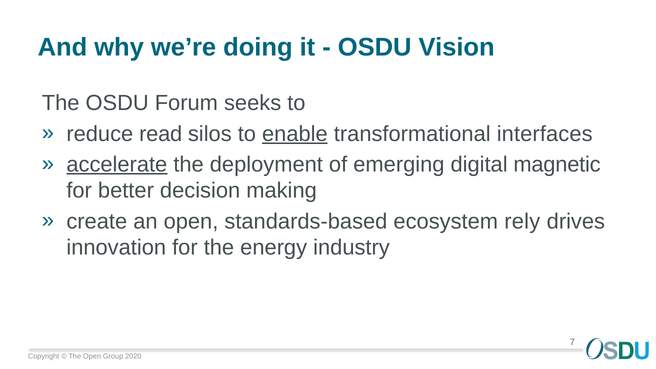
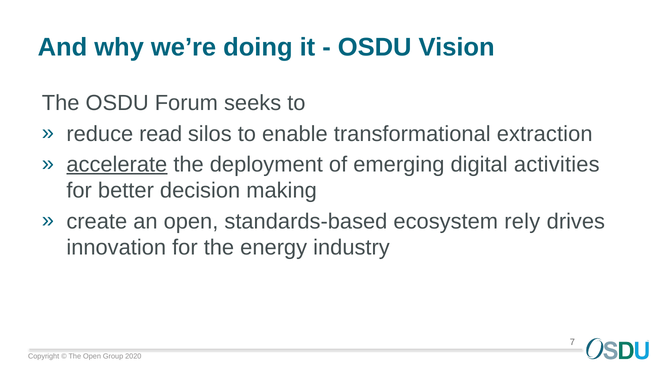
enable underline: present -> none (295, 134)
interfaces: interfaces -> extraction (545, 134)
magnetic: magnetic -> activities (557, 164)
